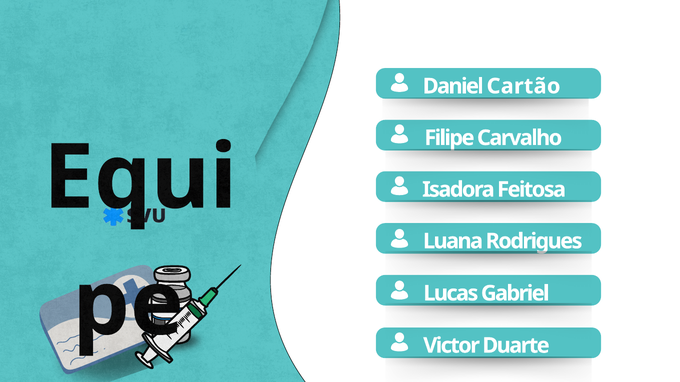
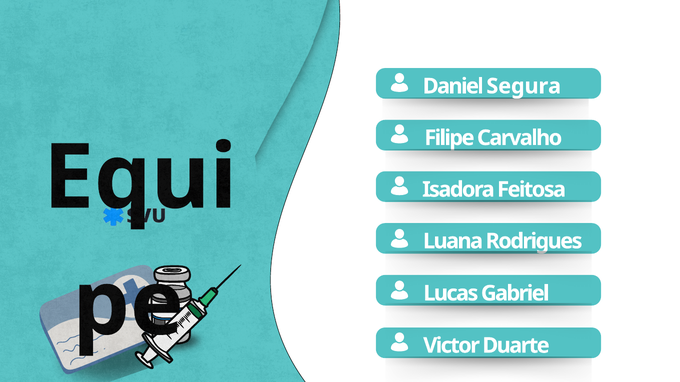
Cartão: Cartão -> Segura (524, 86)
